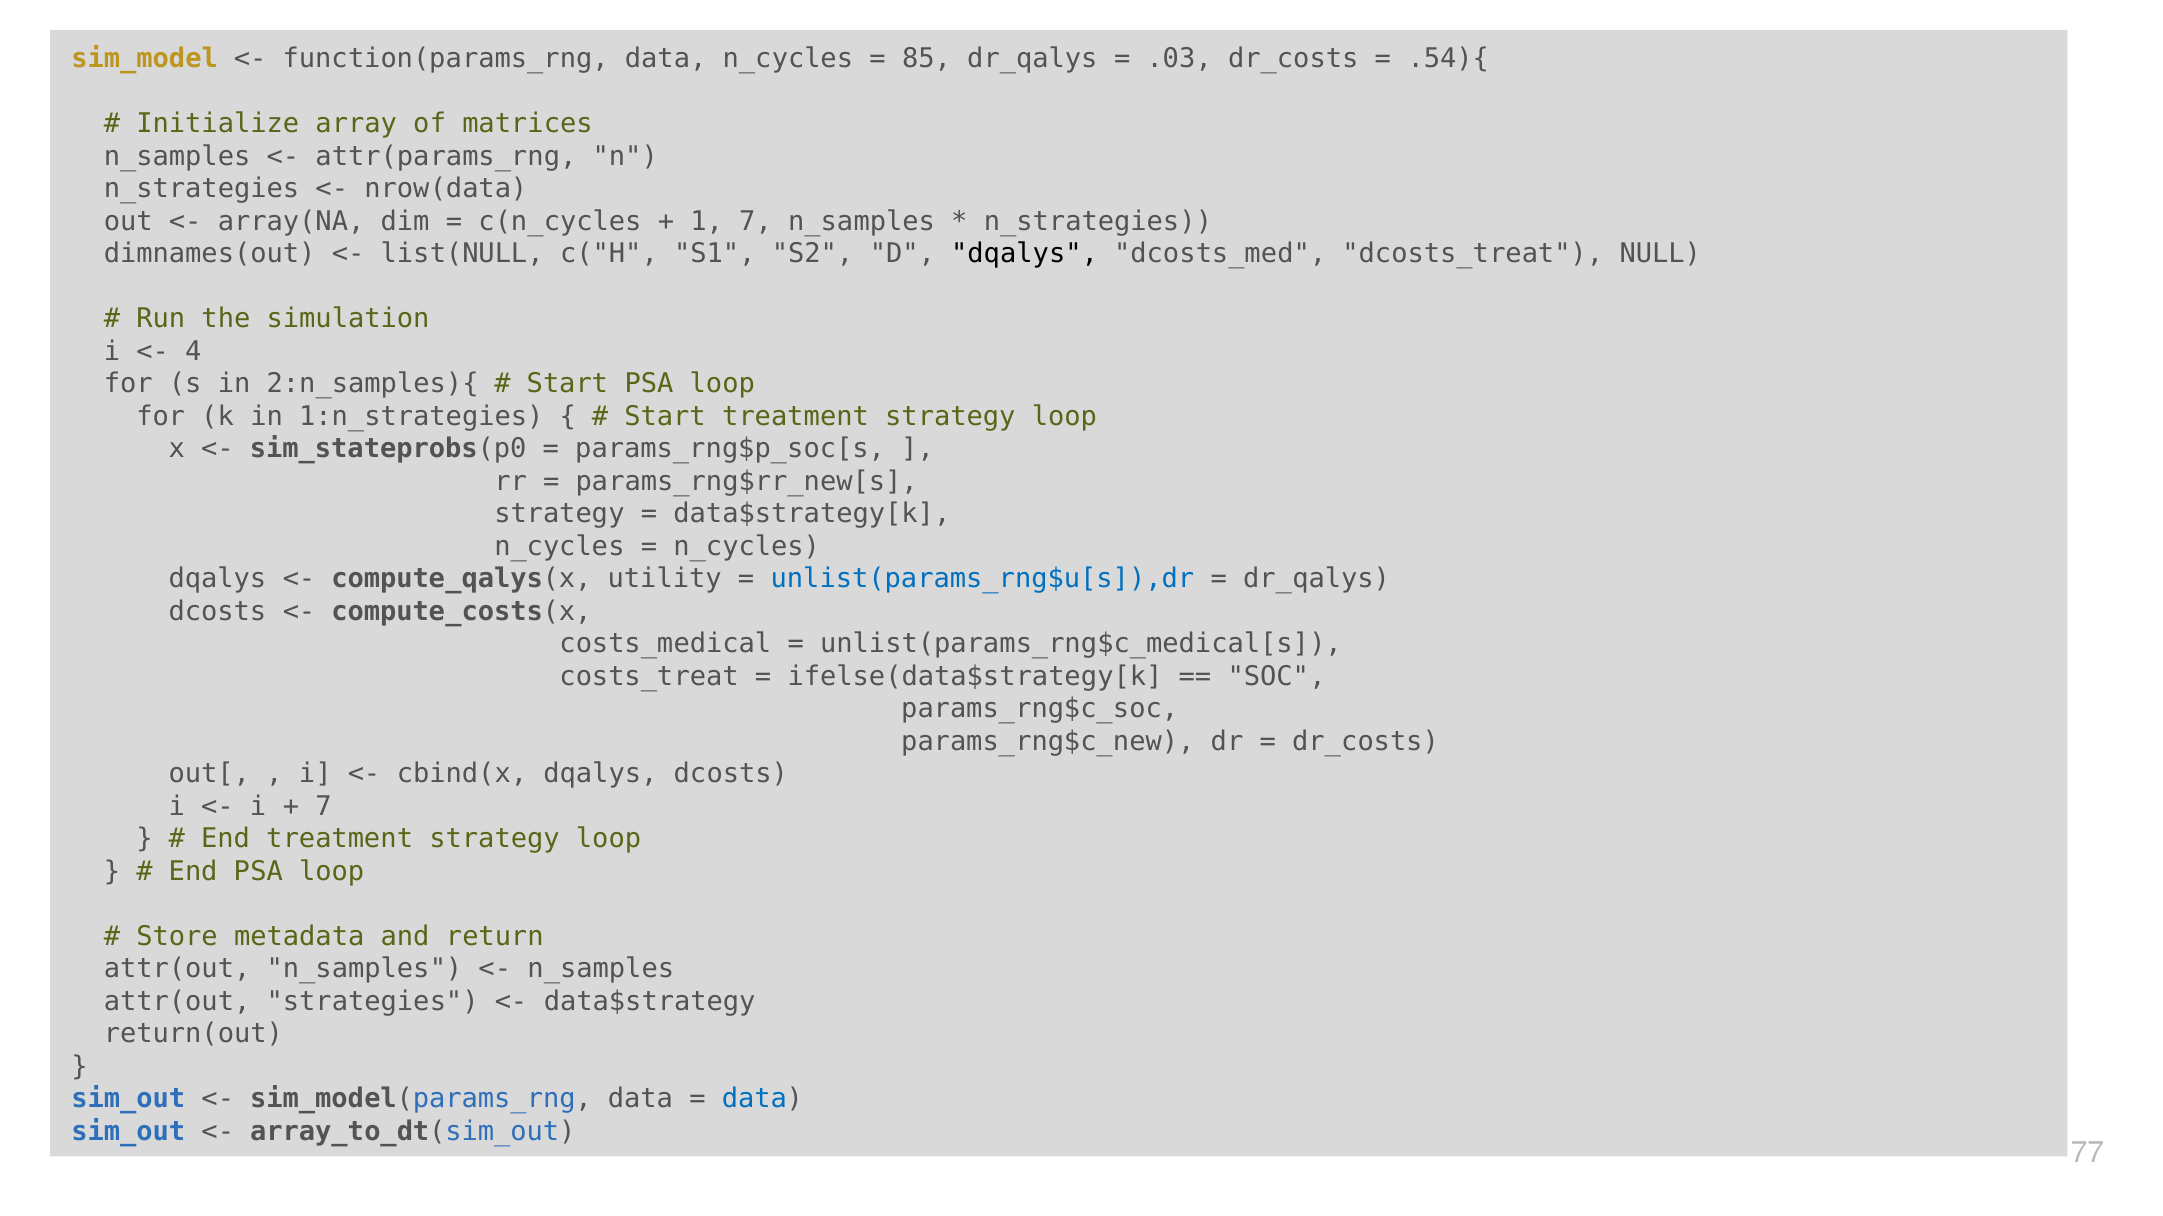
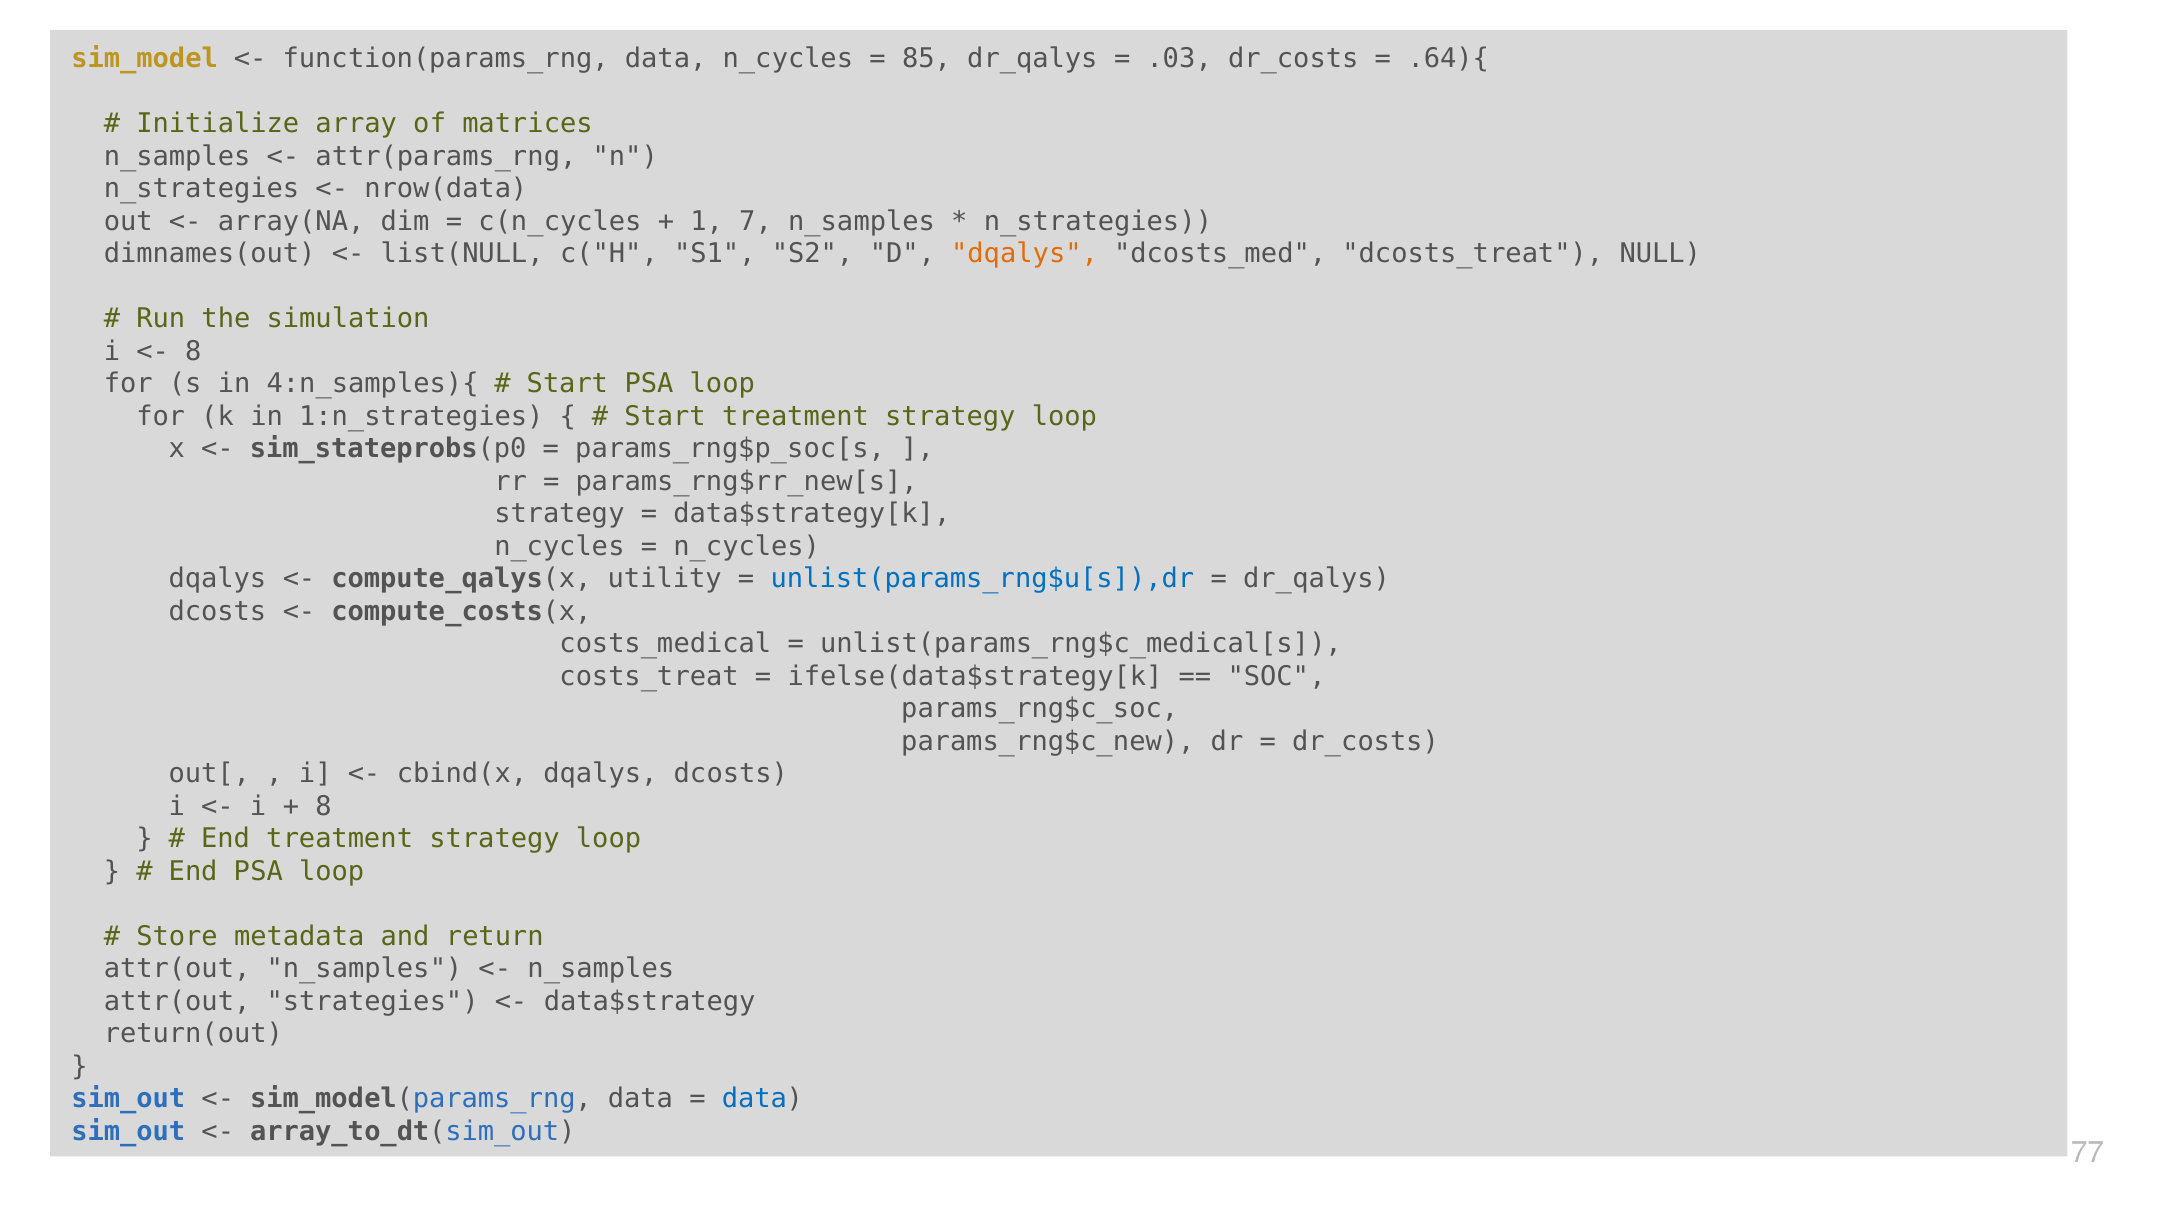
.54){: .54){ -> .64){ (1448, 59)
dqalys colour: black -> orange (1025, 254)
4: 4 -> 8 (193, 351)
2:n_samples){: 2:n_samples){ -> 4:n_samples){ (373, 384)
7: 7 -> 8 (323, 807)
